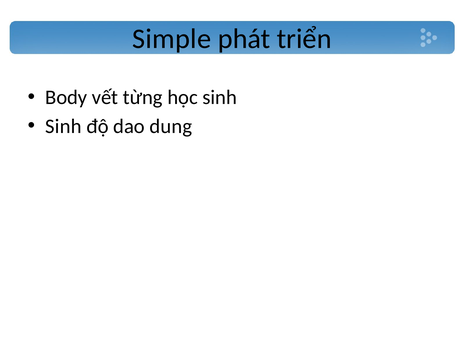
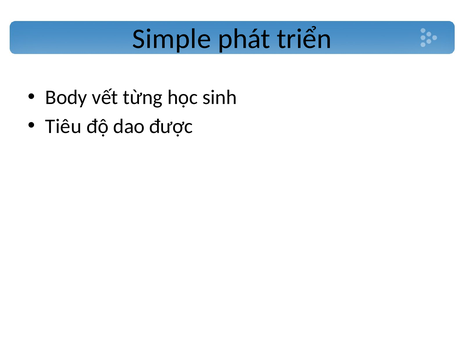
Sinh: Sinh -> Tiêu (63, 126)
dung: dung -> được (171, 126)
